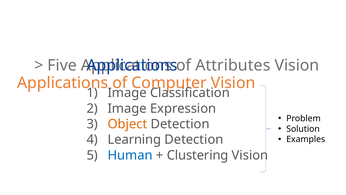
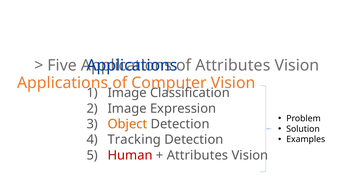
Learning: Learning -> Tracking (134, 139)
Human colour: blue -> red (130, 155)
Clustering: Clustering -> Attributes (198, 155)
